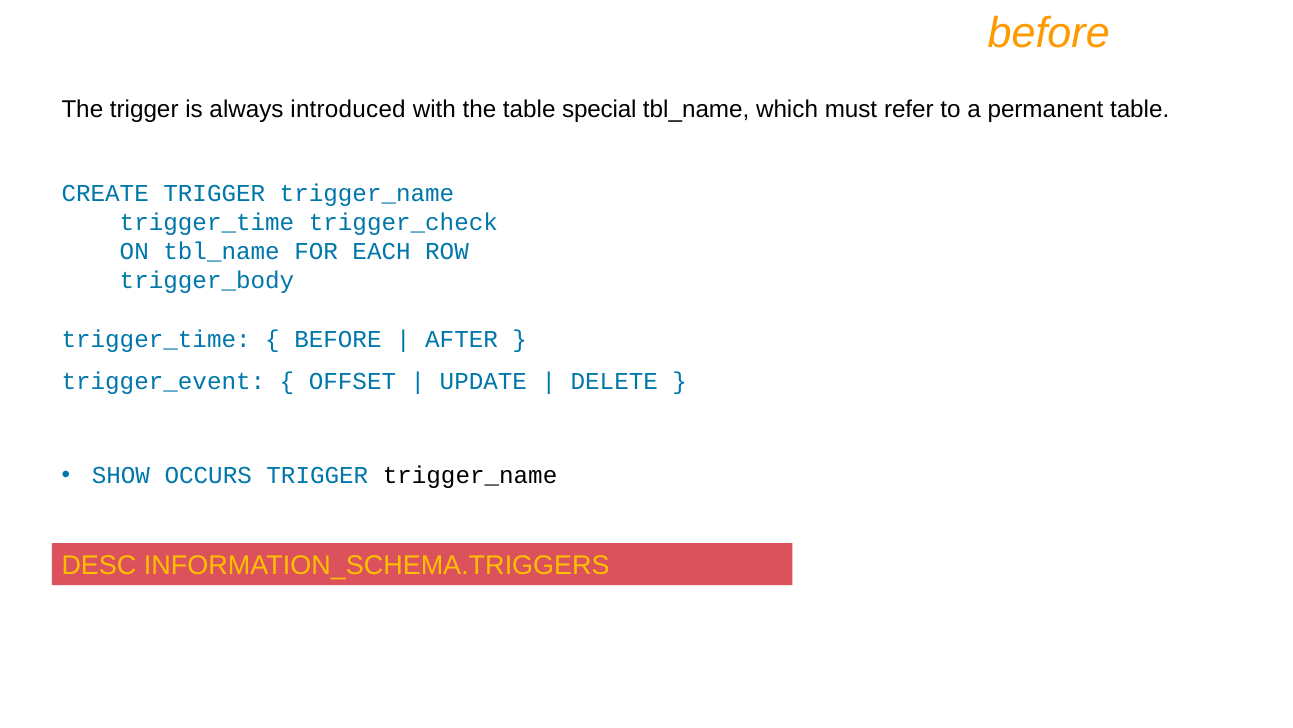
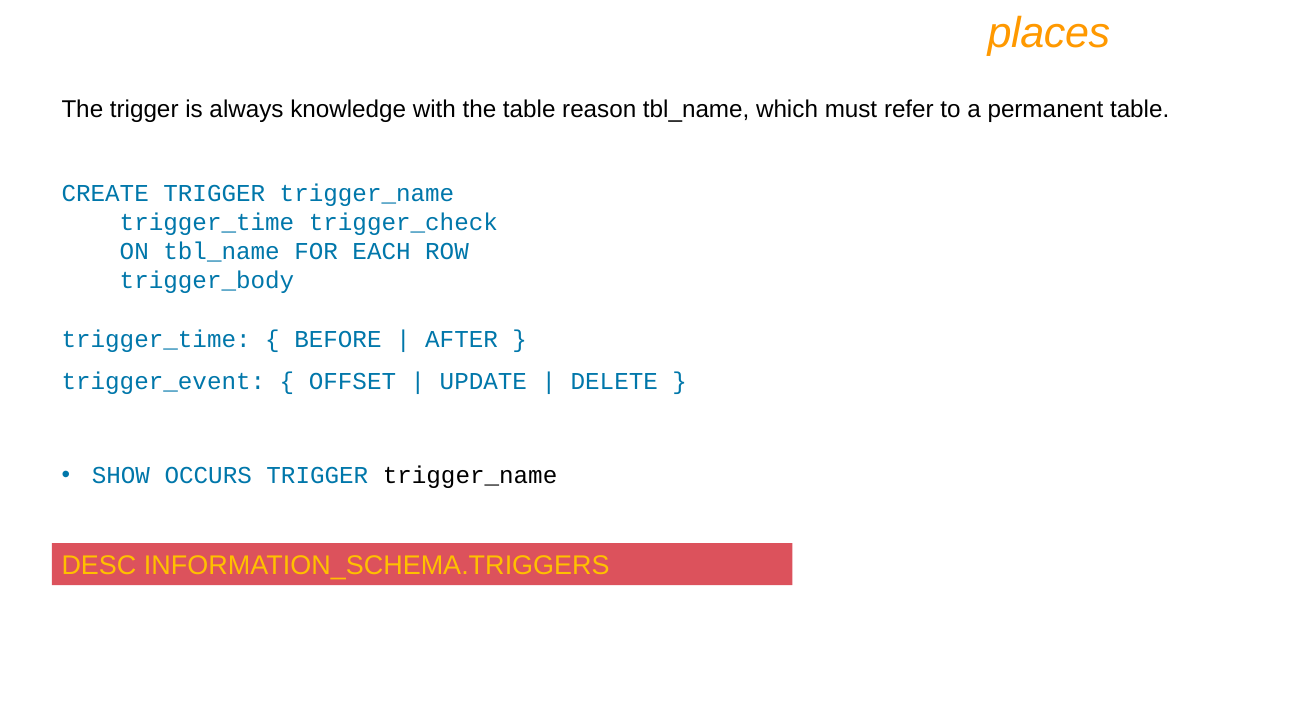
before: before -> places (1049, 34)
introduced: introduced -> knowledge (348, 110)
special: special -> reason (599, 110)
